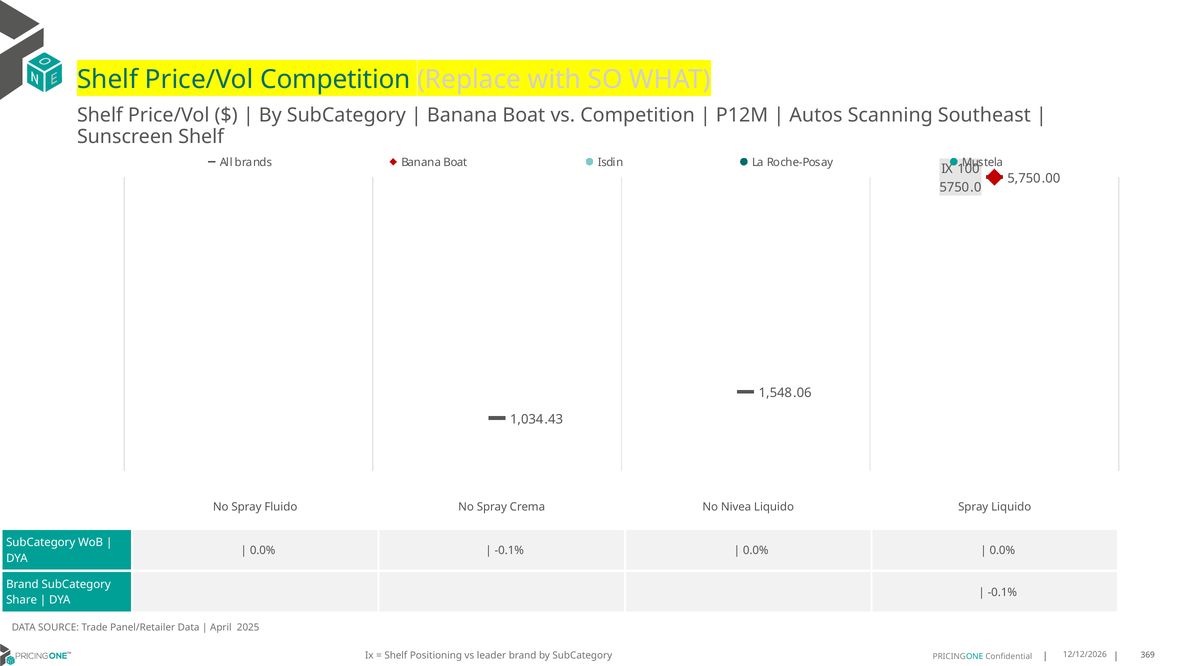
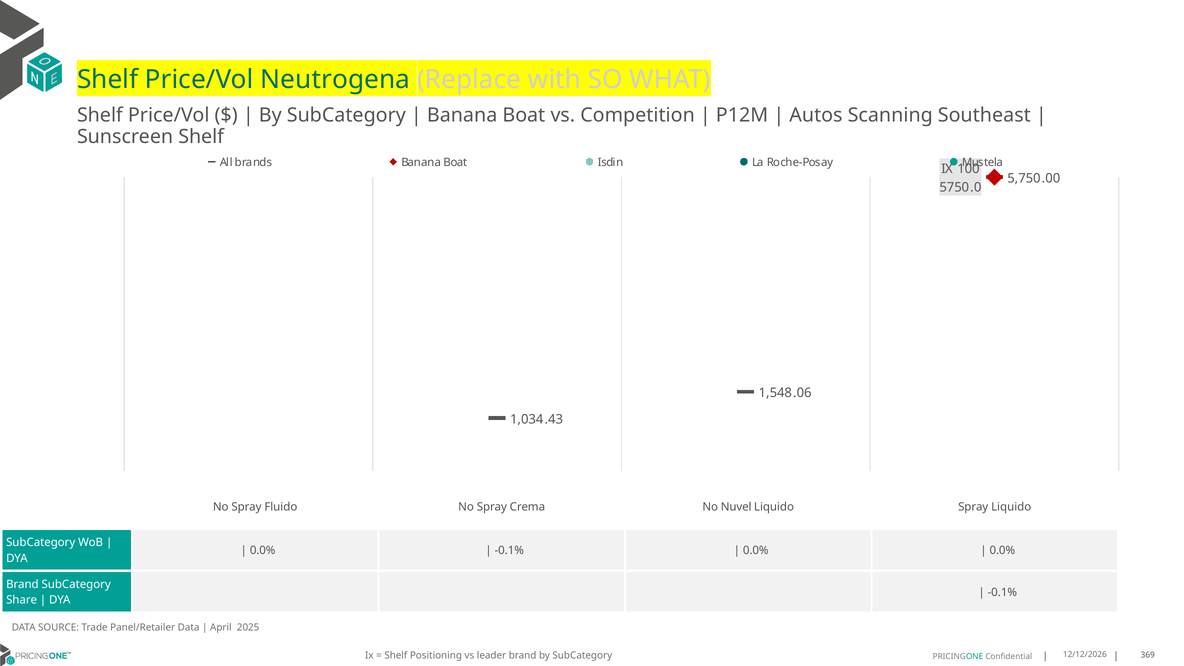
Price/Vol Competition: Competition -> Neutrogena (335, 80)
Nivea: Nivea -> Nuvel (736, 507)
